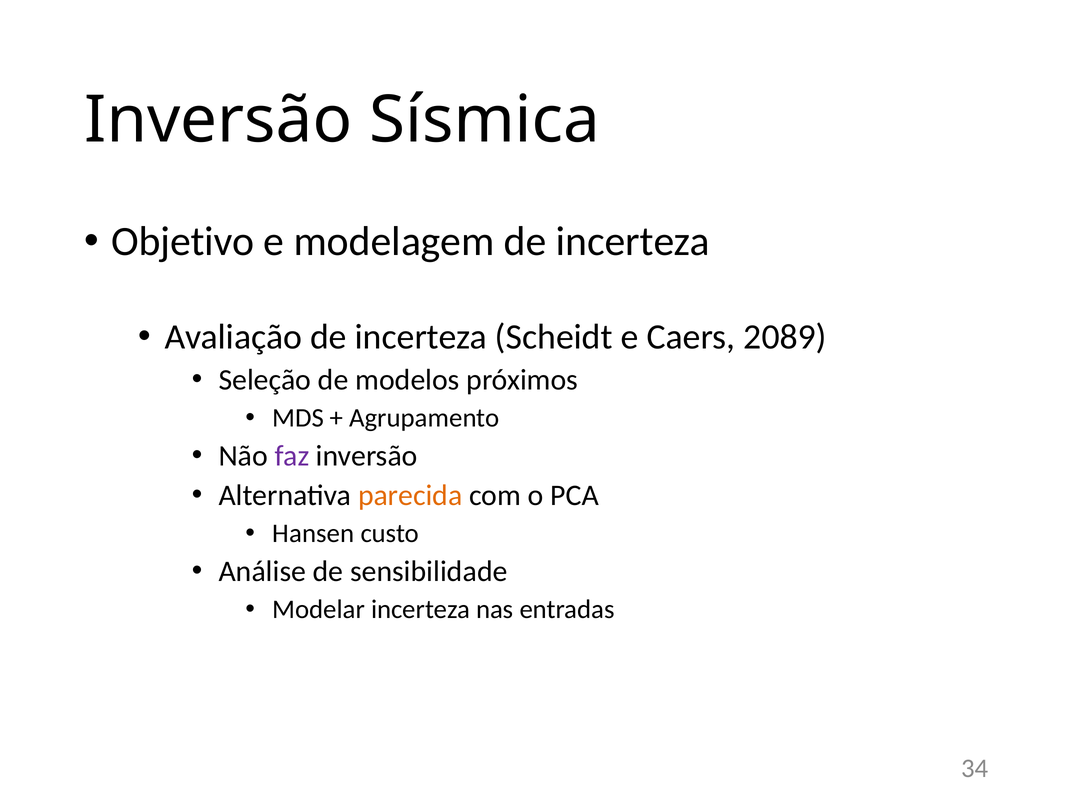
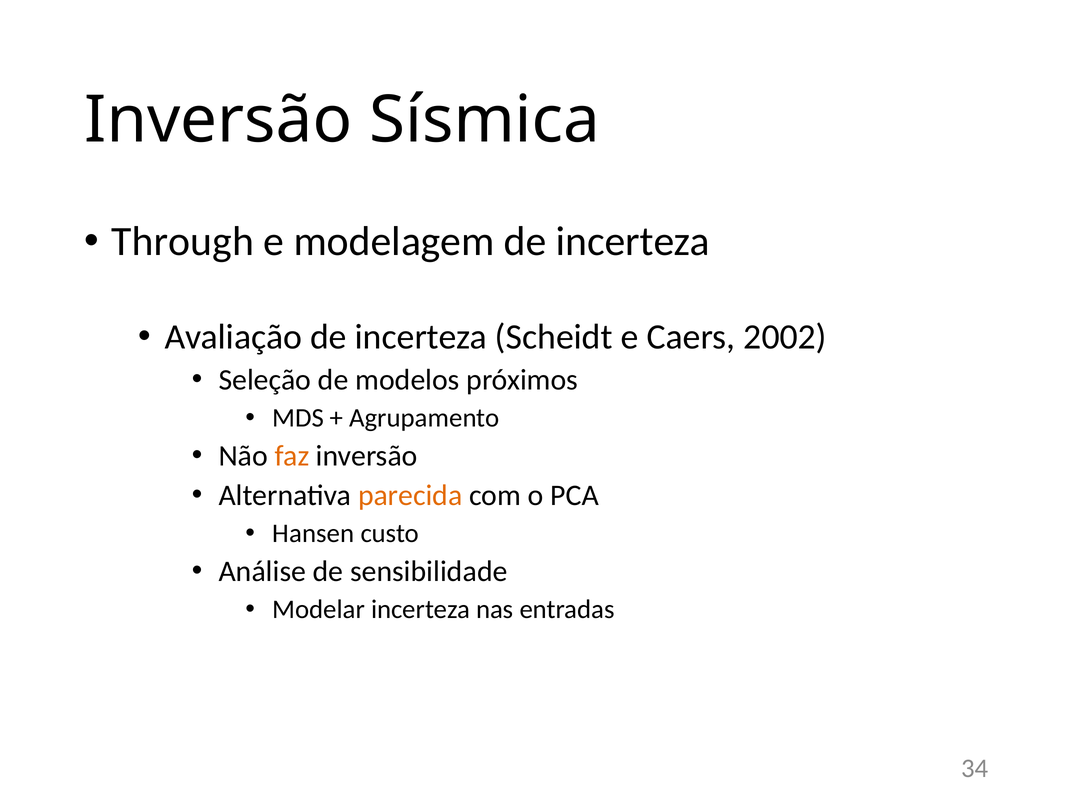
Objetivo: Objetivo -> Through (183, 242)
2089: 2089 -> 2002 (785, 337)
faz colour: purple -> orange (292, 456)
